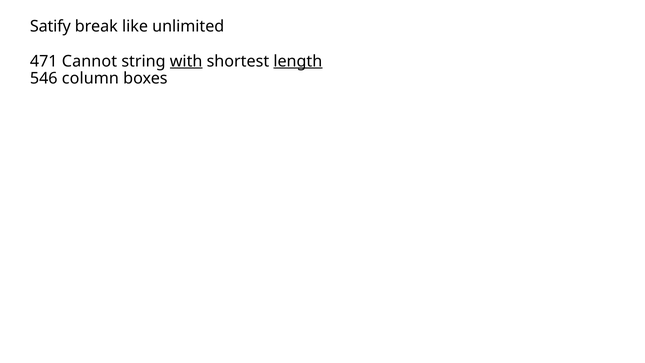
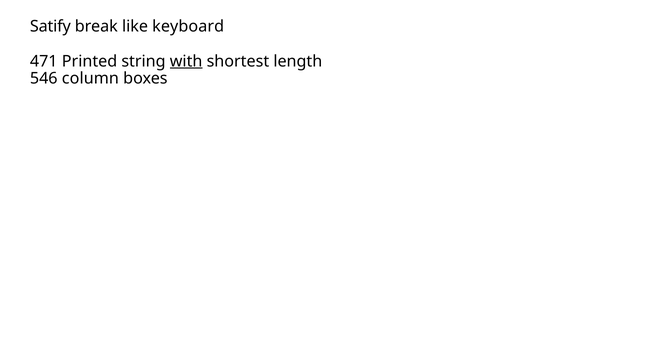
unlimited: unlimited -> keyboard (188, 26)
Cannot: Cannot -> Printed (90, 61)
length underline: present -> none (298, 61)
